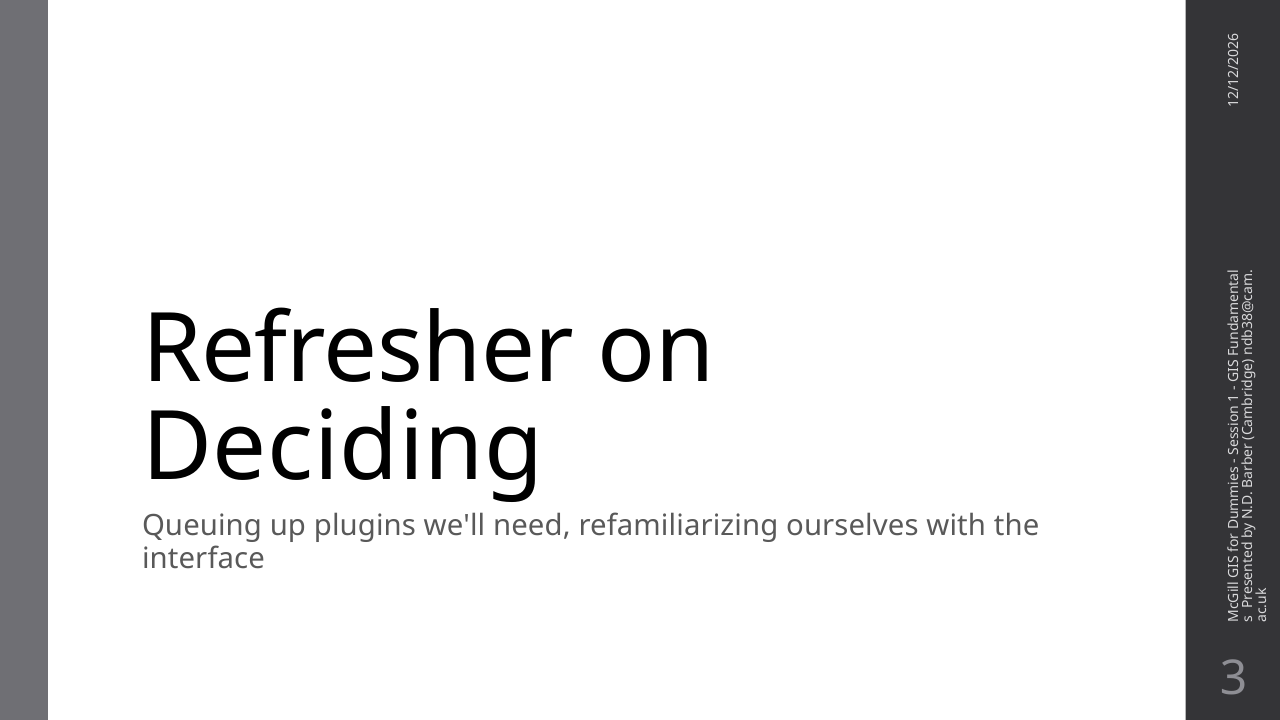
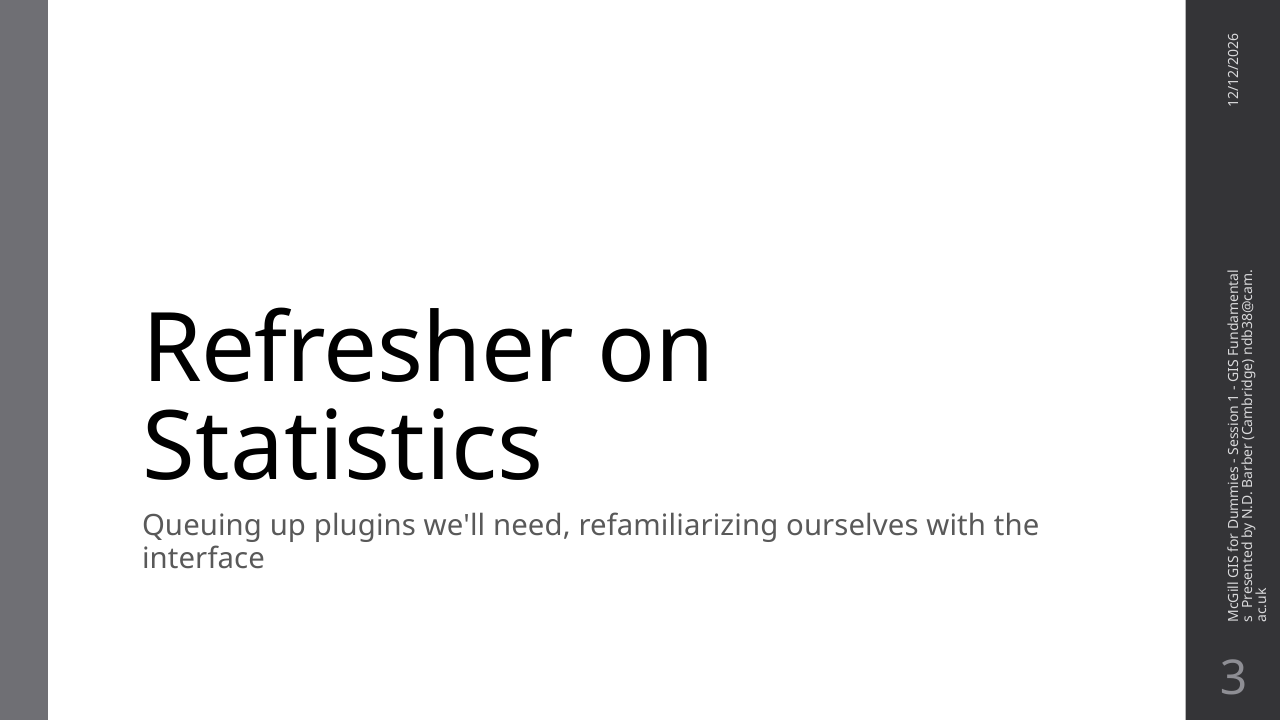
Deciding: Deciding -> Statistics (343, 448)
